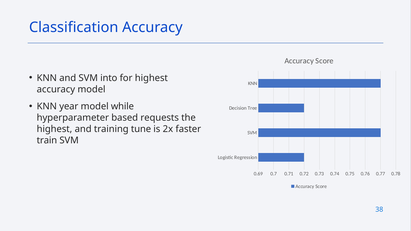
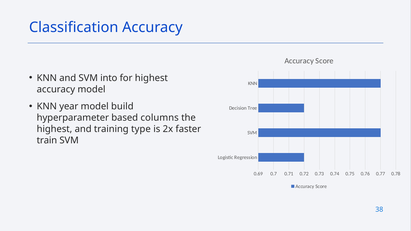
while: while -> build (122, 107)
requests: requests -> columns (160, 118)
tune: tune -> type (141, 129)
